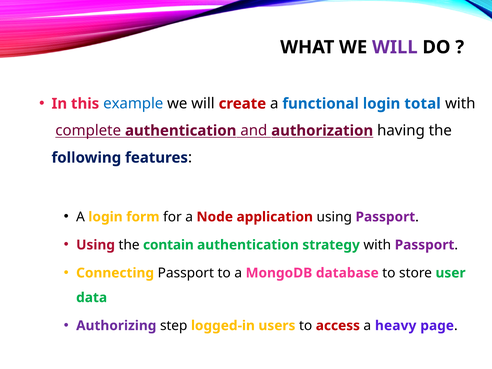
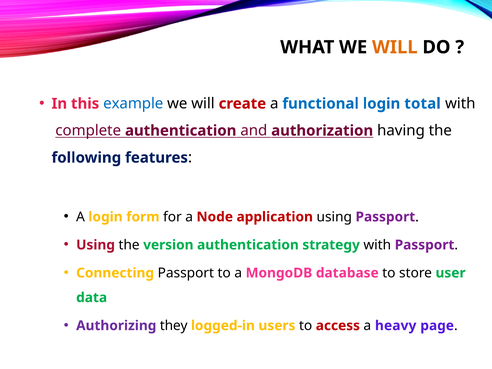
WILL colour: purple -> orange (395, 47)
contain: contain -> version (168, 245)
step: step -> they (174, 326)
